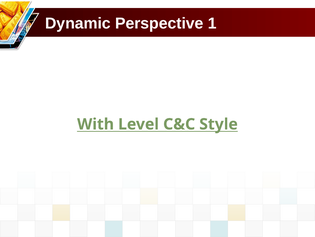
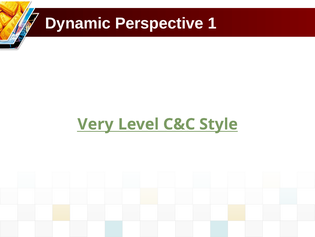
With: With -> Very (95, 124)
